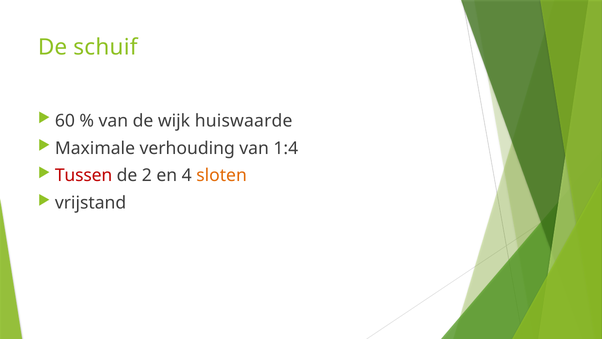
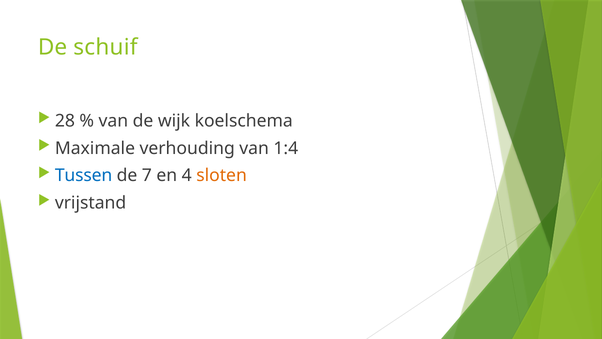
60: 60 -> 28 (65, 121)
huiswaarde: huiswaarde -> koelschema (244, 121)
Tussen colour: red -> blue (84, 175)
2: 2 -> 7 (147, 175)
